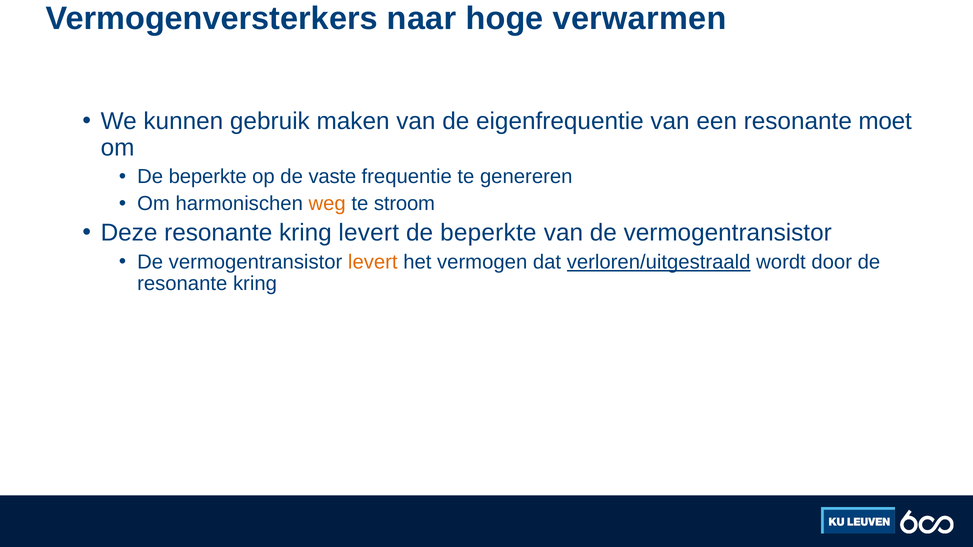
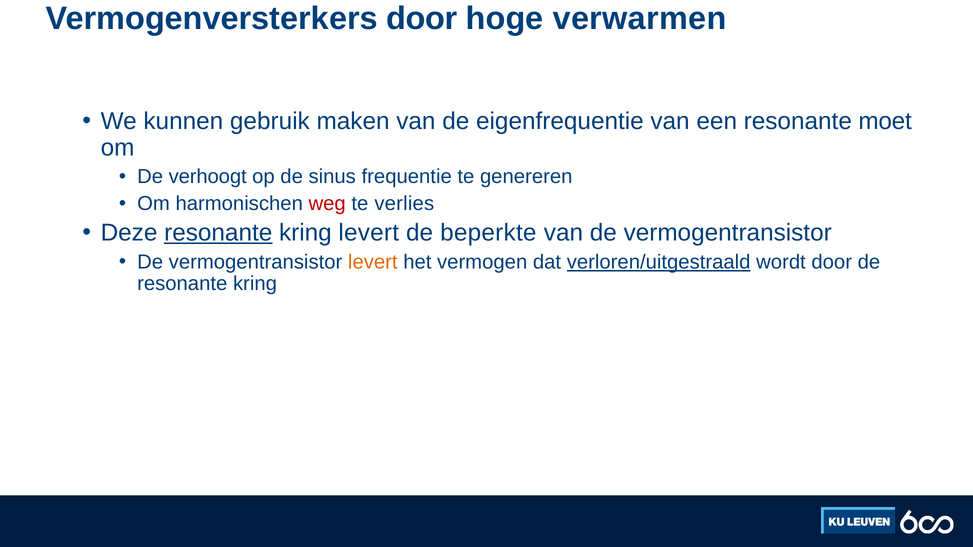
Vermogenversterkers naar: naar -> door (422, 19)
beperkte: beperkte -> verhoogt (208, 177)
vaste: vaste -> sinus (332, 177)
weg colour: orange -> red (327, 204)
stroom: stroom -> verlies (404, 204)
resonante underline: none -> present (218, 233)
